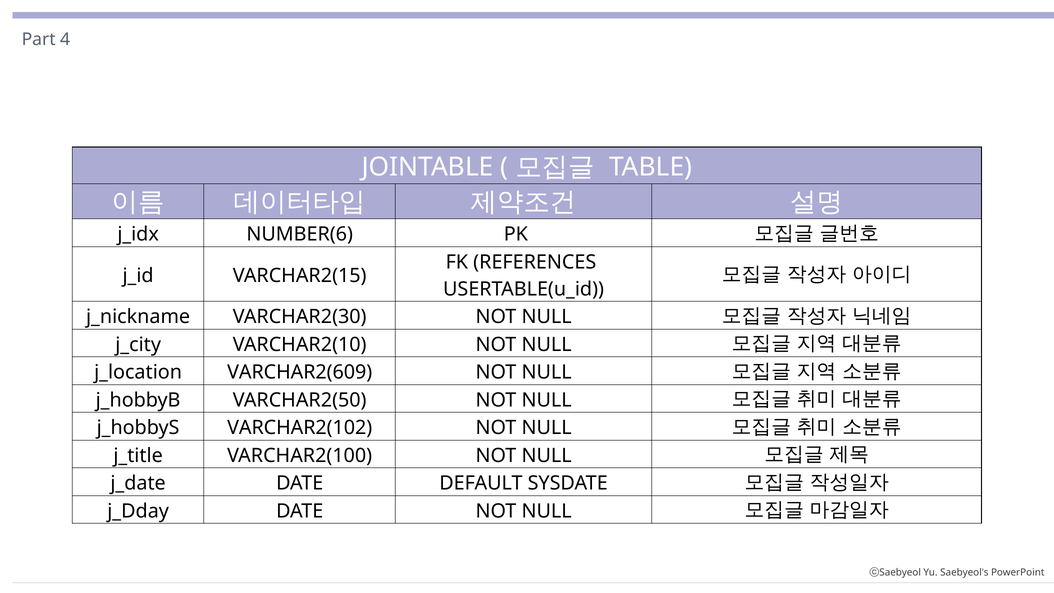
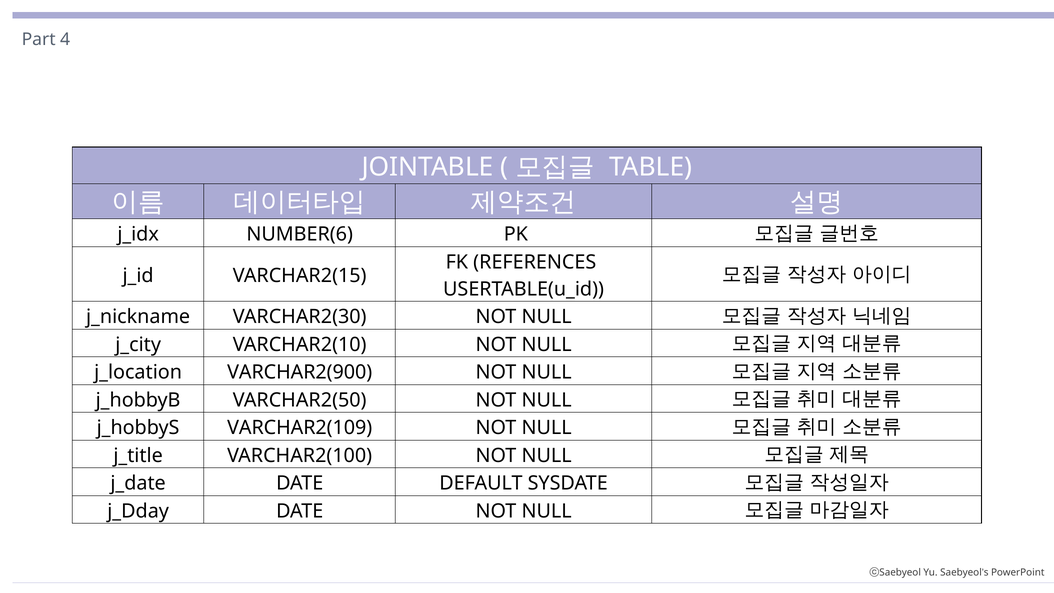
VARCHAR2(609: VARCHAR2(609 -> VARCHAR2(900 (300, 372)
VARCHAR2(102: VARCHAR2(102 -> VARCHAR2(109 (300, 428)
